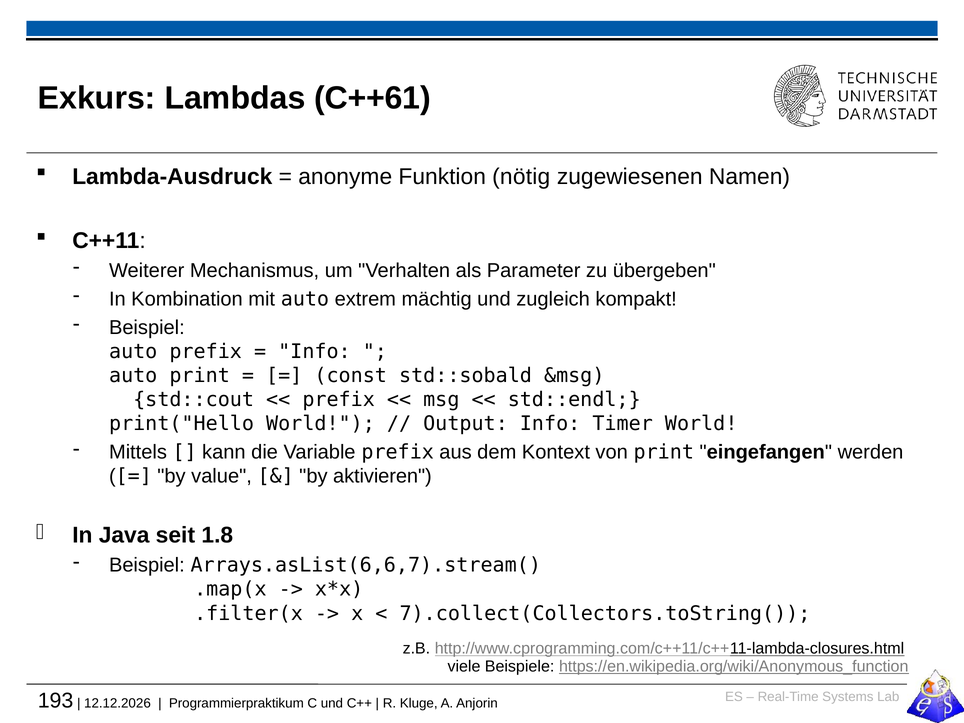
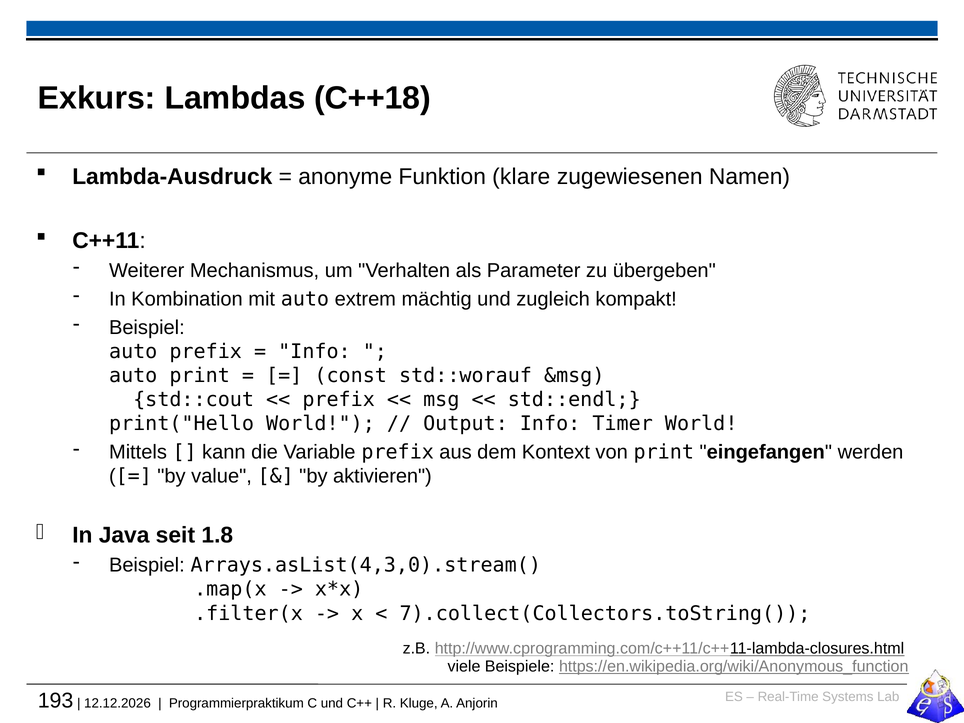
C++61: C++61 -> C++18 (373, 98)
nötig: nötig -> klare (521, 177)
std::sobald: std::sobald -> std::worauf (466, 376)
Arrays.asList(6,6,7).stream(: Arrays.asList(6,6,7).stream( -> Arrays.asList(4,3,0).stream( (366, 565)
